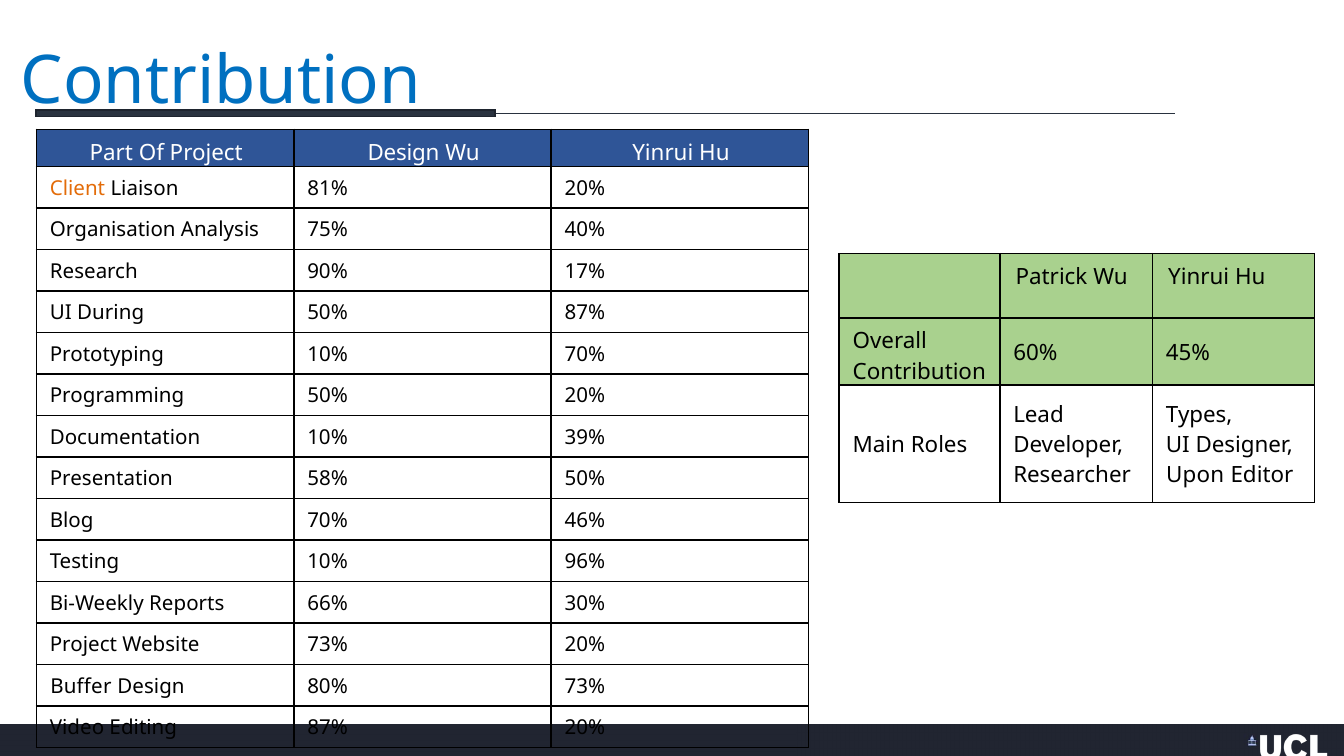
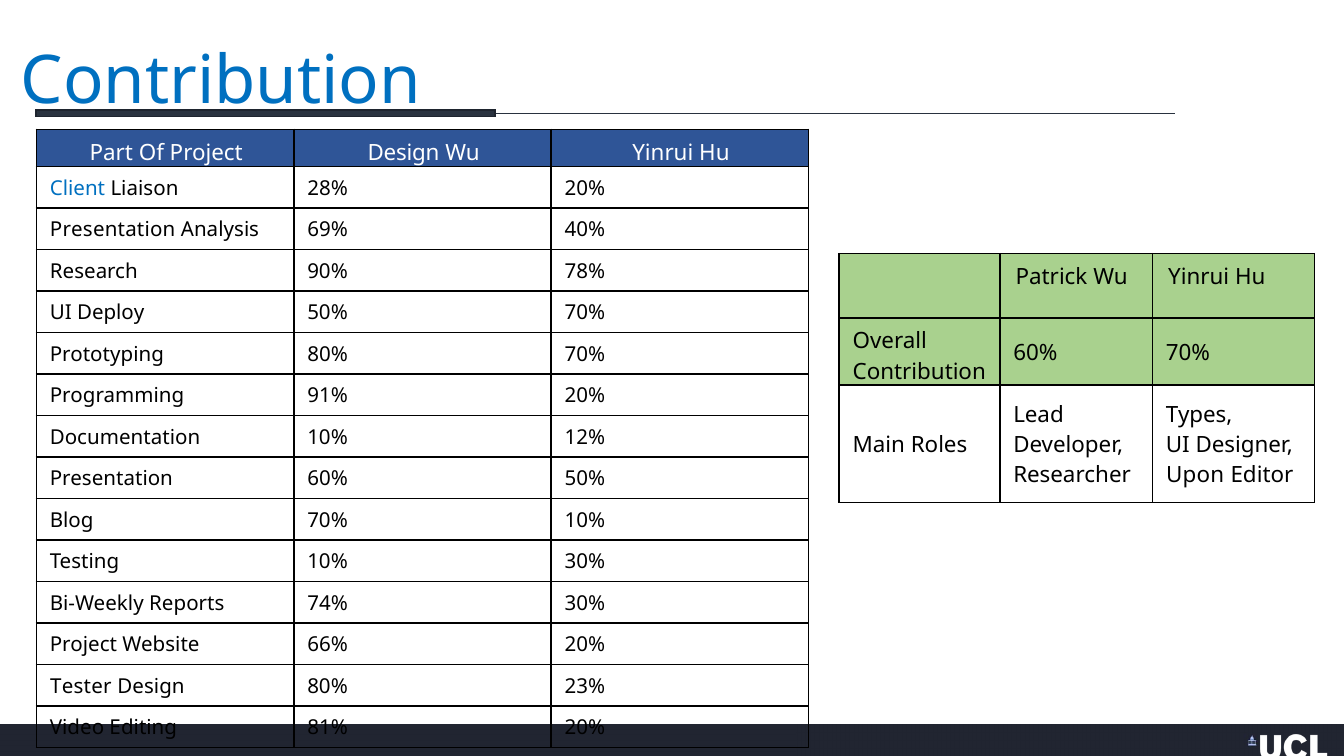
Client colour: orange -> blue (78, 188)
81%: 81% -> 28% (328, 188)
Organisation: Organisation -> Presentation (113, 230)
75%: 75% -> 69% (328, 230)
17%: 17% -> 78% (585, 271)
During: During -> Deploy (111, 313)
50% 87%: 87% -> 70% (585, 313)
60% 45%: 45% -> 70% (1188, 353)
Prototyping 10%: 10% -> 80% (328, 354)
Programming 50%: 50% -> 91% (328, 396)
39%: 39% -> 12% (585, 437)
Presentation 58%: 58% -> 60% (328, 479)
70% 46%: 46% -> 10% (585, 520)
10% 96%: 96% -> 30% (585, 562)
66%: 66% -> 74% (328, 603)
Website 73%: 73% -> 66% (328, 645)
Buffer: Buffer -> Tester (81, 686)
80% 73%: 73% -> 23% (585, 686)
Editing 87%: 87% -> 81% (328, 728)
